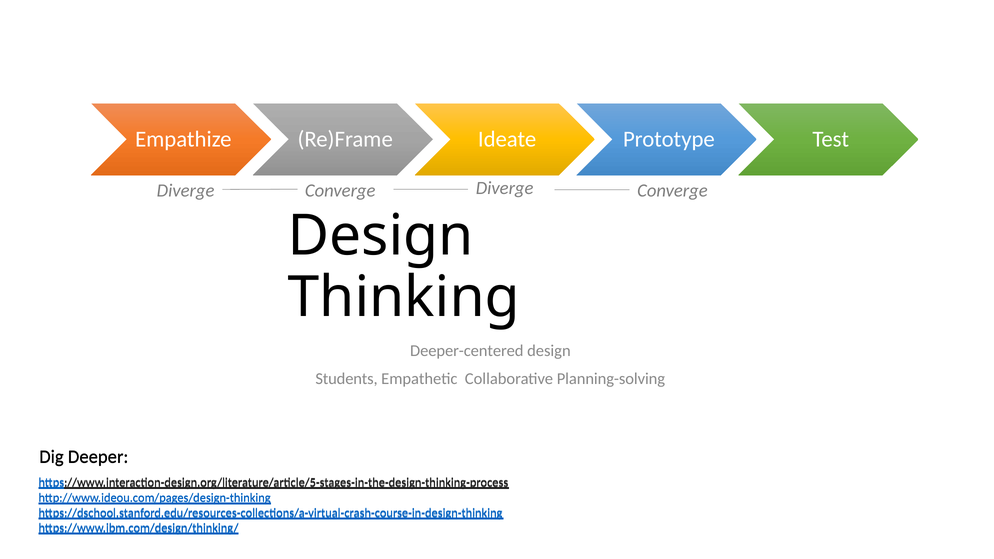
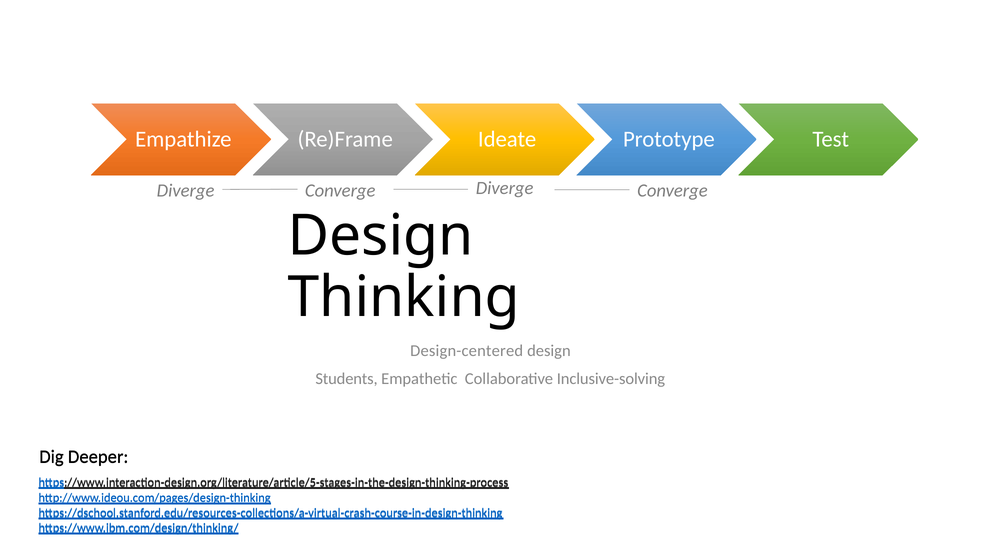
Deeper-centered: Deeper-centered -> Design-centered (467, 351)
Planning-solving: Planning-solving -> Inclusive-solving (611, 379)
